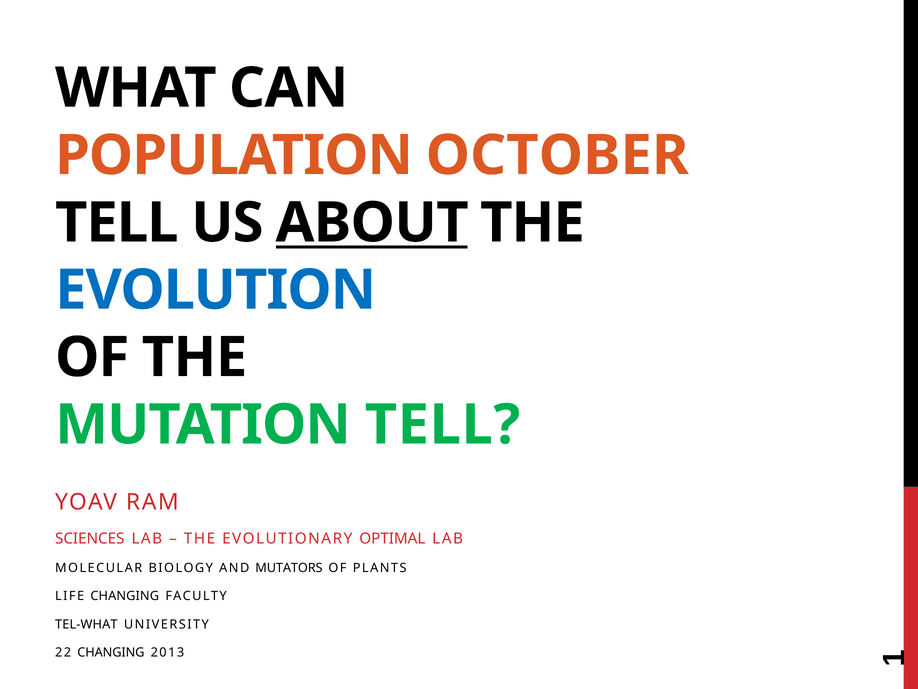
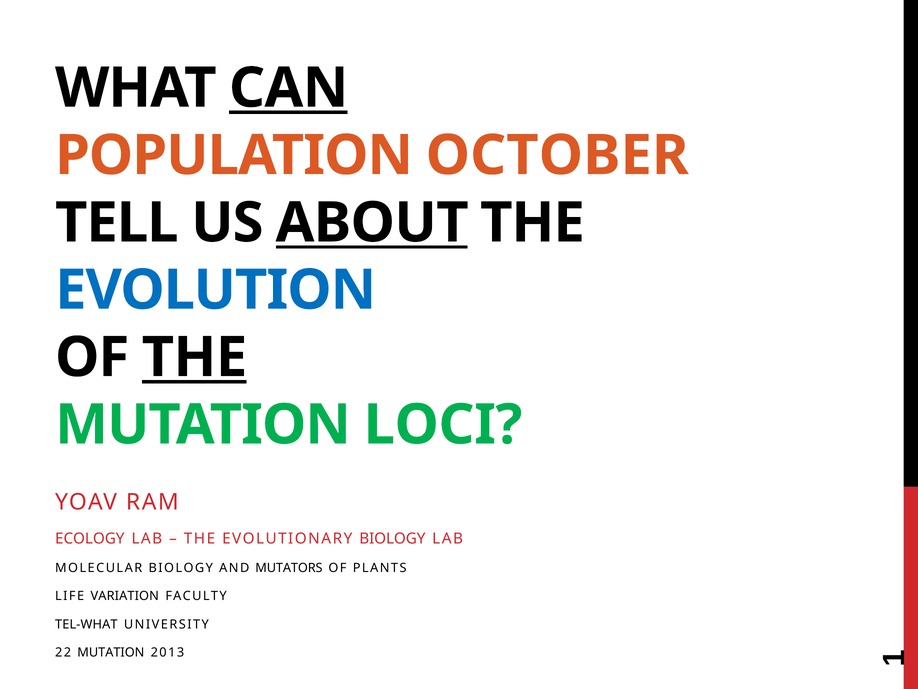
CAN underline: none -> present (289, 88)
THE underline: none -> present (194, 357)
MUTATION TELL: TELL -> LOCI (443, 425)
SCIENCES: SCIENCES -> ECOLOGY (90, 538)
EVOLUTIONARY OPTIMAL: OPTIMAL -> BIOLOGY (392, 538)
LIFE CHANGING: CHANGING -> VARIATION (125, 596)
22 CHANGING: CHANGING -> MUTATION (111, 652)
